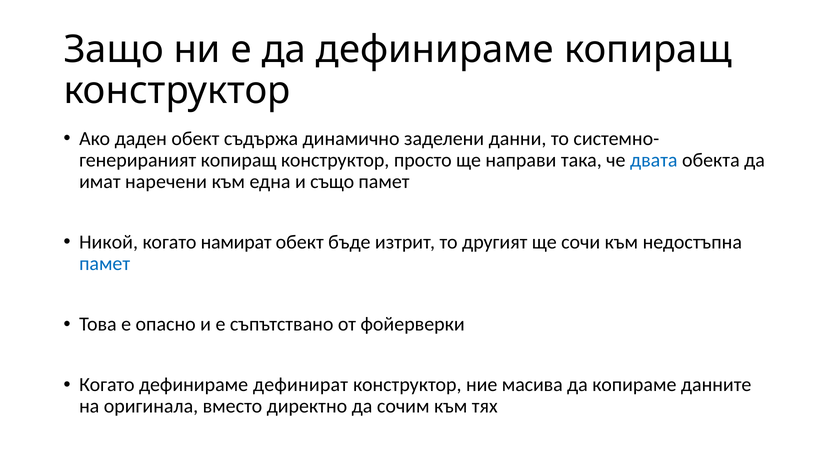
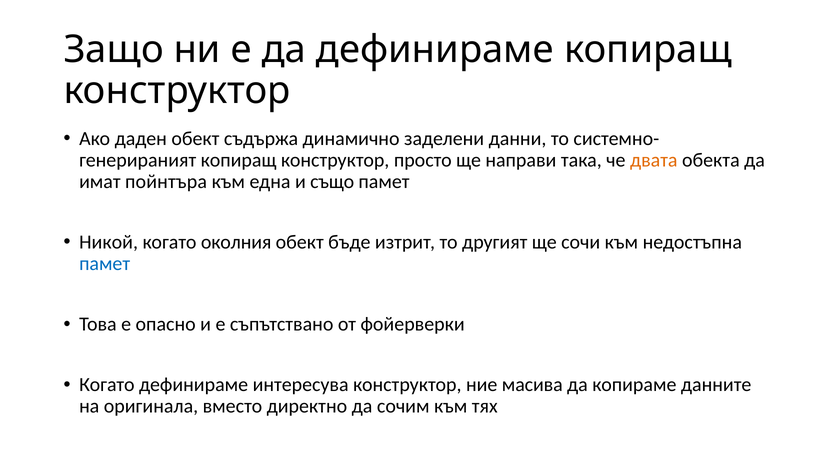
двата colour: blue -> orange (654, 160)
наречени: наречени -> пойнтъра (166, 182)
намират: намират -> околния (236, 242)
дефинират: дефинират -> интересува (301, 384)
